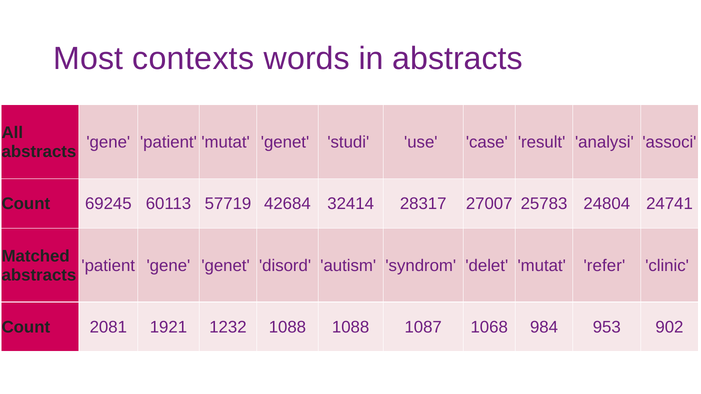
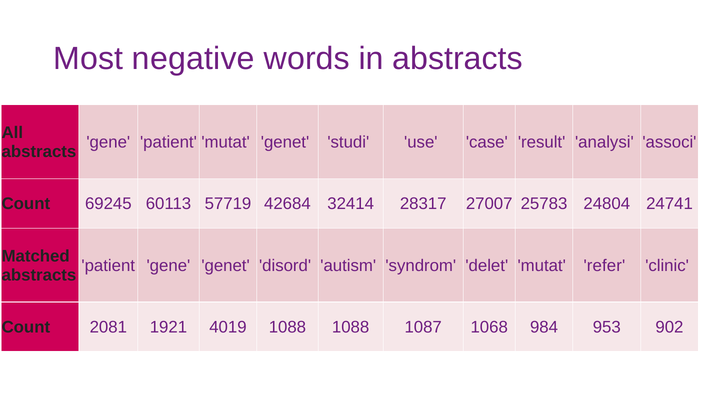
contexts: contexts -> negative (193, 59)
1232: 1232 -> 4019 (228, 328)
